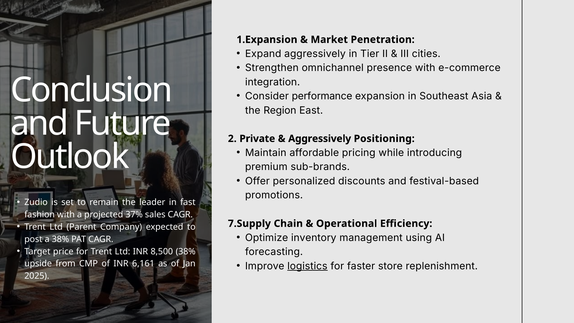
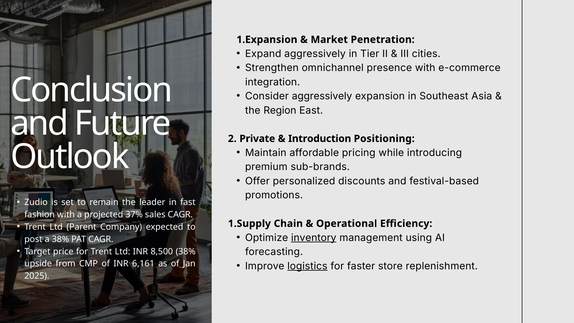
Consider performance: performance -> aggressively (322, 96)
Aggressively: Aggressively -> Introduction (320, 139)
7.Supply: 7.Supply -> 1.Supply (249, 223)
inventory underline: none -> present (314, 238)
